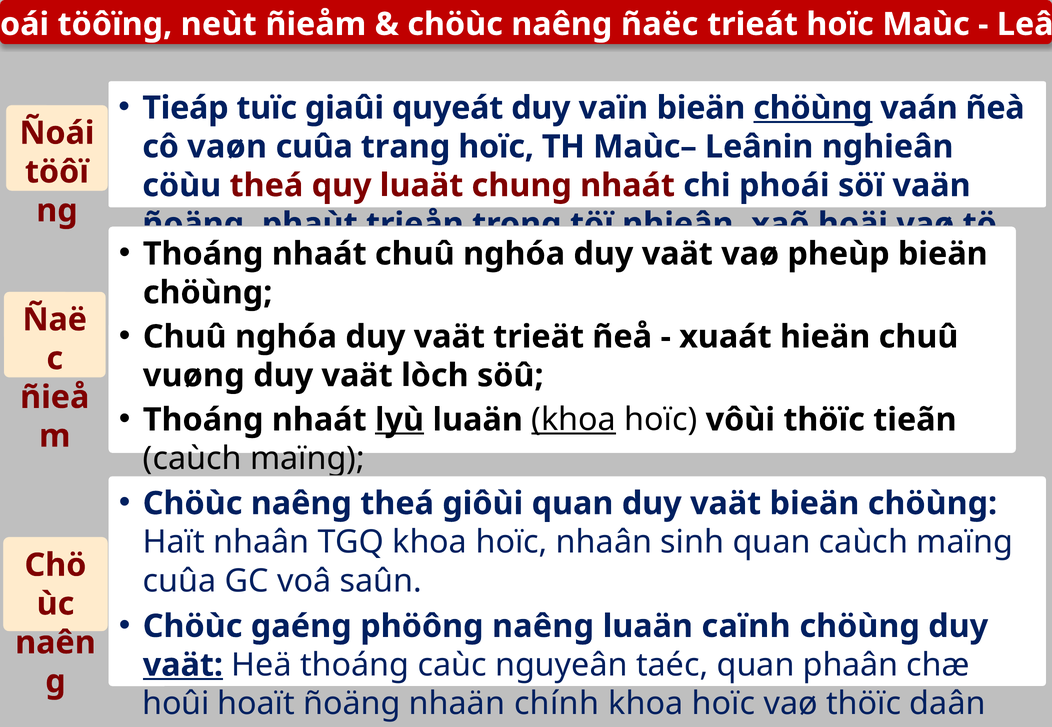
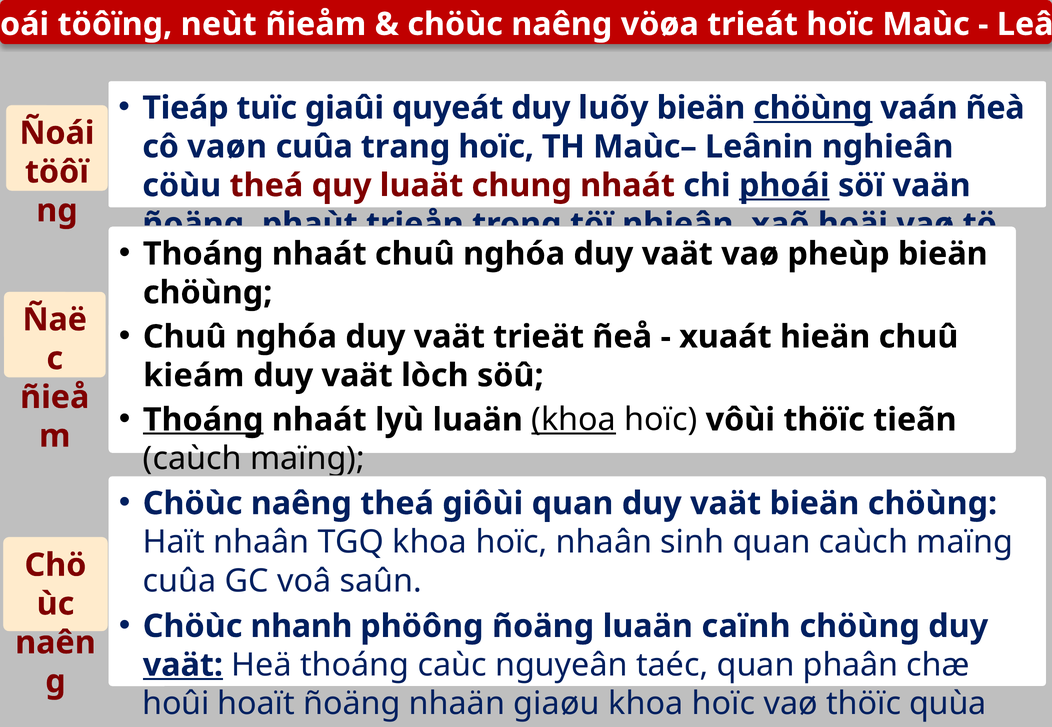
ñaëc: ñaëc -> vöøa (660, 24)
vaïn: vaïn -> luõy (613, 108)
phoái underline: none -> present (784, 186)
vuøng: vuøng -> kieám (194, 376)
Thoáng underline: none -> present (203, 420)
lyù underline: present -> none (399, 420)
gaéng: gaéng -> nhanh (301, 626)
phöông naêng: naêng -> ñoäng (543, 626)
chính: chính -> giaøu (557, 704)
daân: daân -> quùa (948, 704)
